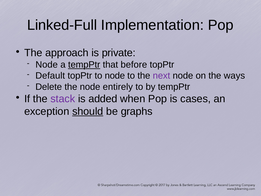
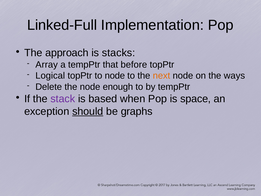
private: private -> stacks (119, 53)
Node: Node -> Array (47, 65)
tempPtr underline: present -> none (84, 65)
Default: Default -> Logical (50, 76)
next colour: purple -> orange (161, 76)
entirely: entirely -> enough (118, 87)
added: added -> based (103, 99)
cases: cases -> space (196, 99)
